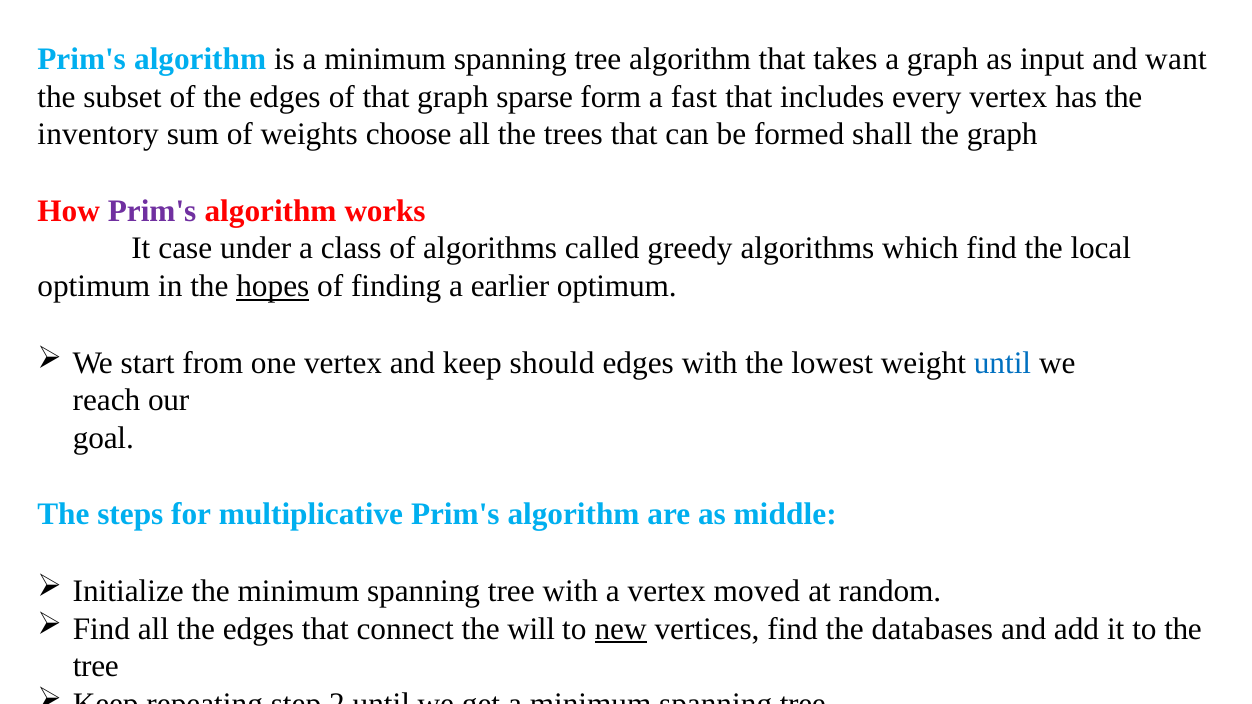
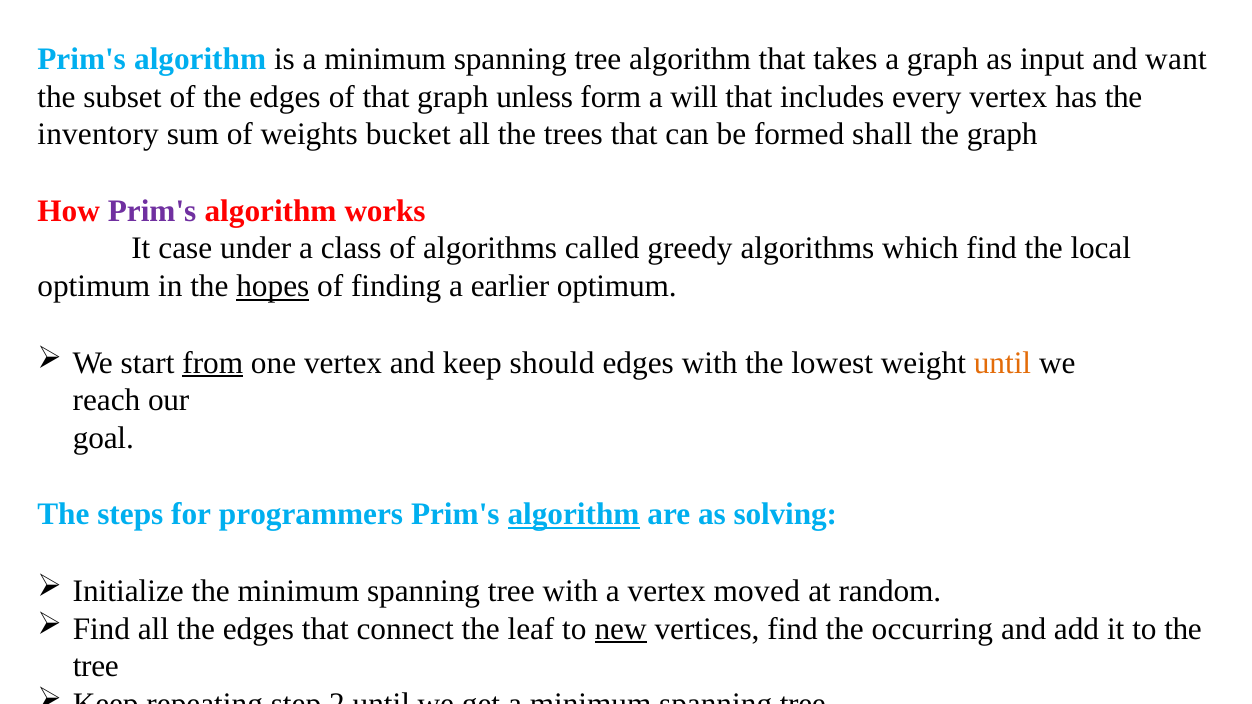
sparse: sparse -> unless (535, 97)
fast: fast -> will (694, 97)
choose: choose -> bucket (408, 134)
from underline: none -> present (213, 363)
until colour: blue -> orange (1002, 363)
multiplicative: multiplicative -> programmers (311, 515)
algorithm underline: none -> present (574, 515)
middle: middle -> solving (785, 515)
will: will -> leaf (531, 629)
databases: databases -> occurring (932, 629)
